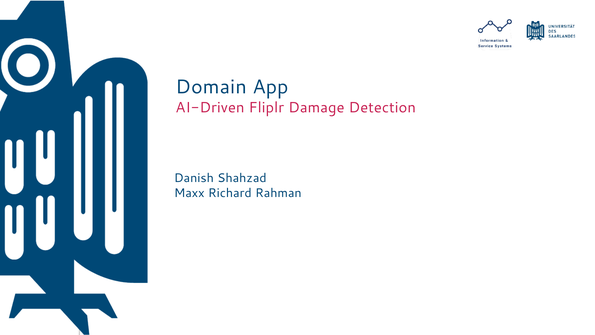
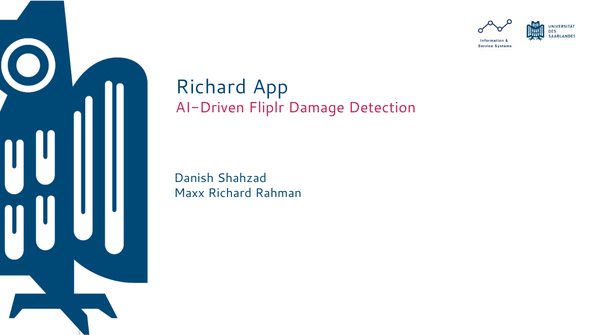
Domain: Domain -> Richard (211, 87)
